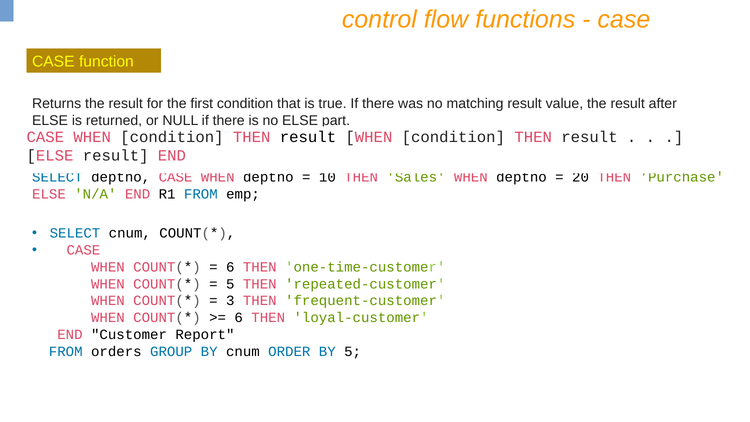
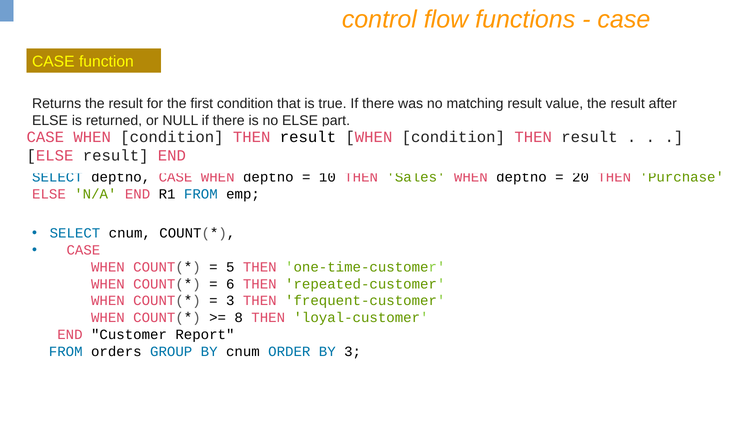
6: 6 -> 5 (230, 267)
5: 5 -> 6 (230, 284)
6: 6 -> 8 (239, 318)
BY 5: 5 -> 3 (353, 351)
